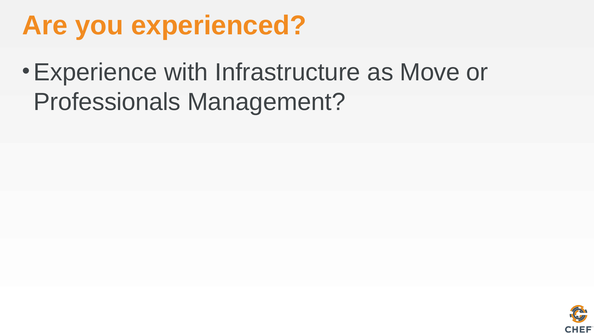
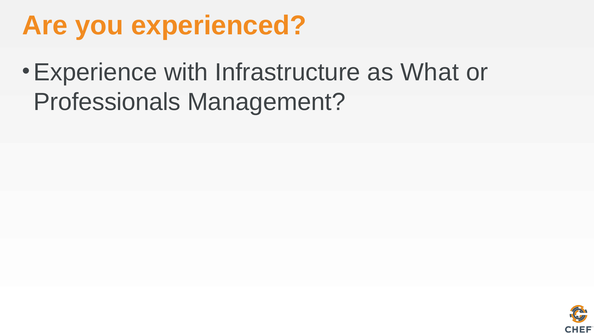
Move: Move -> What (430, 72)
